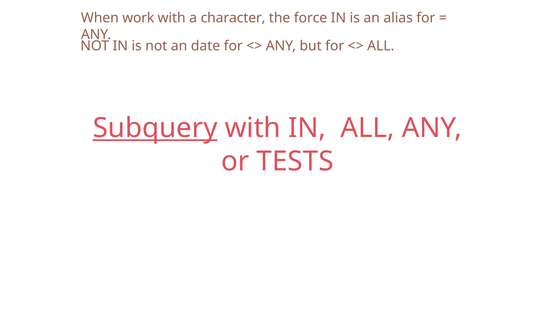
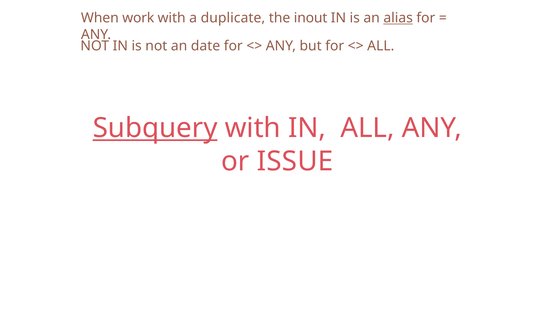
character: character -> duplicate (233, 18)
force: force -> inout (311, 18)
alias underline: none -> present (398, 18)
TESTS: TESTS -> ISSUE (295, 161)
